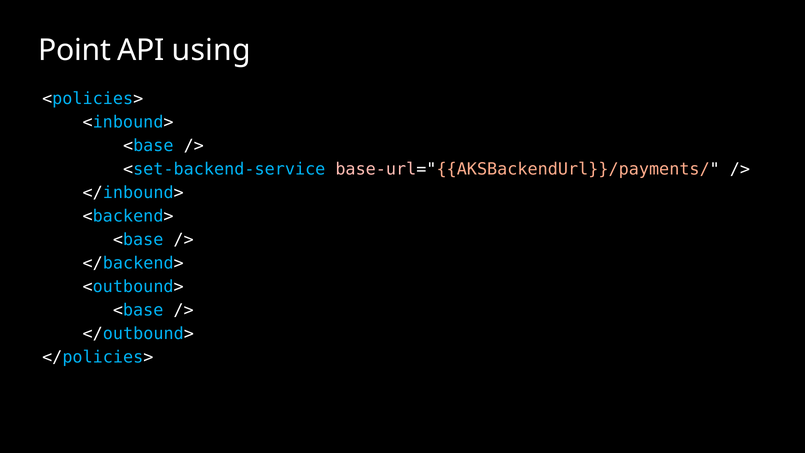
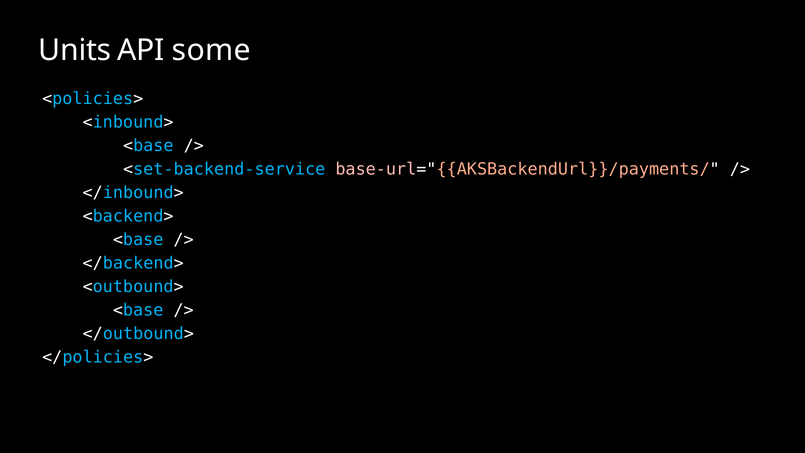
Point: Point -> Units (75, 50)
using: using -> some (211, 50)
